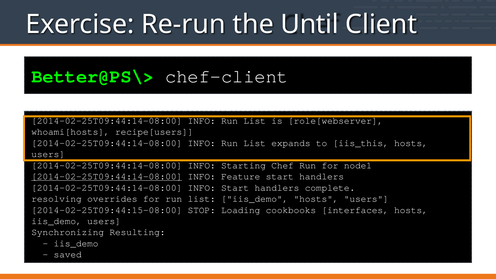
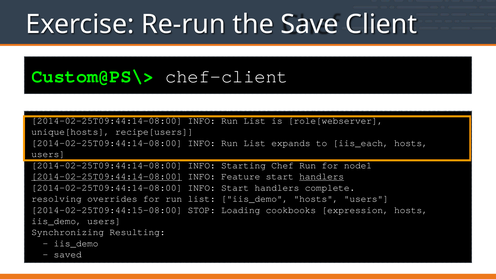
Until: Until -> Save (310, 24)
Better@PS\>: Better@PS\> -> Custom@PS\> (93, 76)
whoami[hosts: whoami[hosts -> unique[hosts (70, 132)
iis_this: iis_this -> iis_each (361, 143)
handlers underline: none -> present (322, 176)
interfaces: interfaces -> expression (355, 210)
